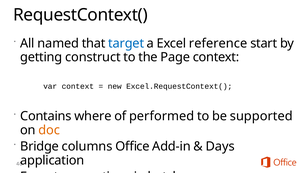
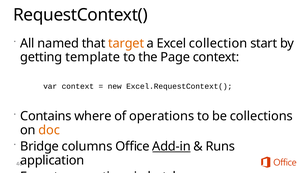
target colour: blue -> orange (126, 43)
reference: reference -> collection (218, 43)
construct: construct -> template (93, 57)
of performed: performed -> operations (162, 116)
supported: supported -> collections (261, 116)
Add-in underline: none -> present (172, 146)
Days: Days -> Runs (220, 146)
